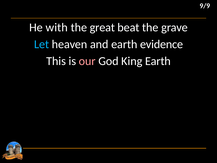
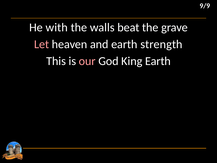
great: great -> walls (102, 27)
Let colour: light blue -> pink (42, 44)
evidence: evidence -> strength (161, 44)
